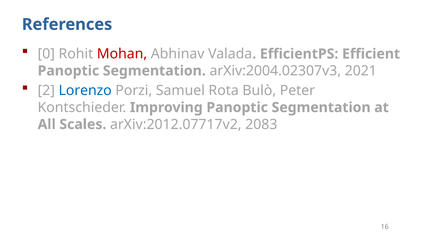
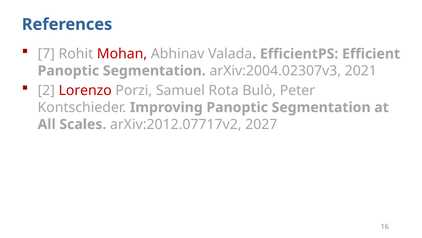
0: 0 -> 7 (46, 54)
Lorenzo colour: blue -> red (85, 90)
2083: 2083 -> 2027 (261, 124)
